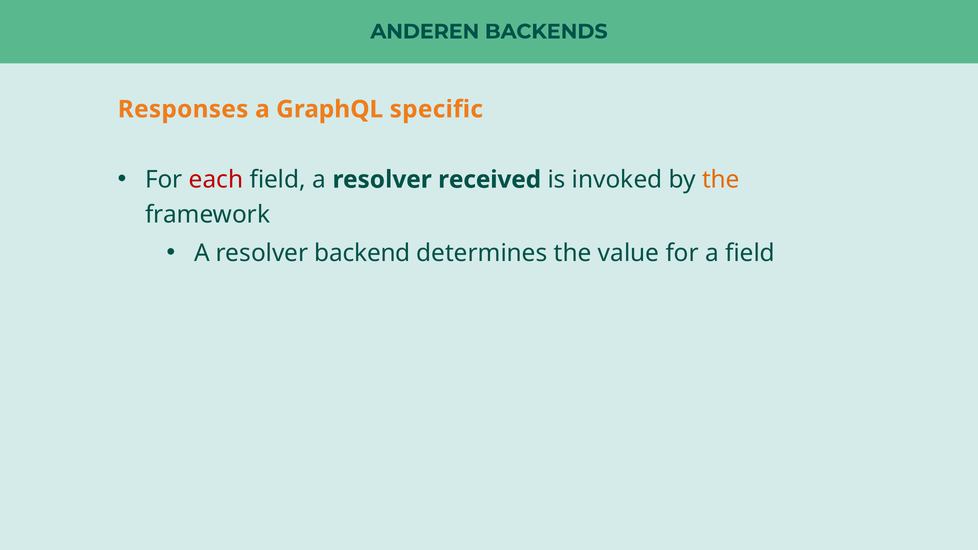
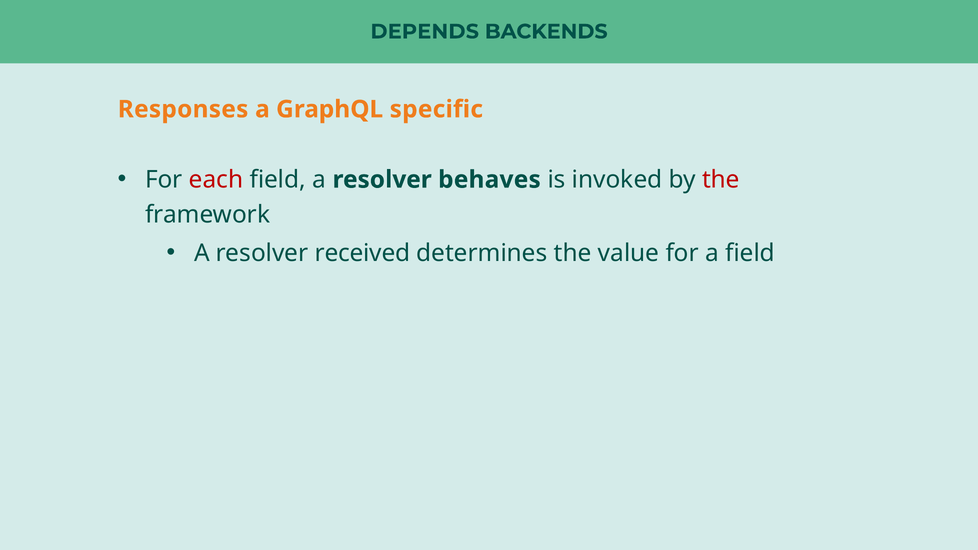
ANDEREN: ANDEREN -> DEPENDS (425, 32)
received: received -> behaves (489, 180)
the colour: orange -> red (721, 180)
backend: backend -> received (362, 253)
